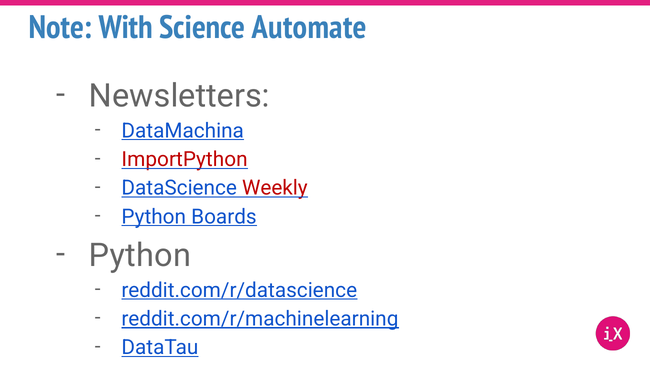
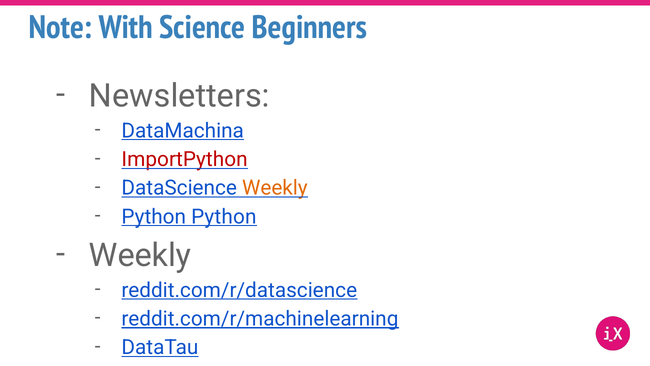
Automate: Automate -> Beginners (310, 27)
Weekly colour: red -> orange (275, 188)
Python Boards: Boards -> Python (224, 216)
Python: Python -> Weekly (140, 255)
